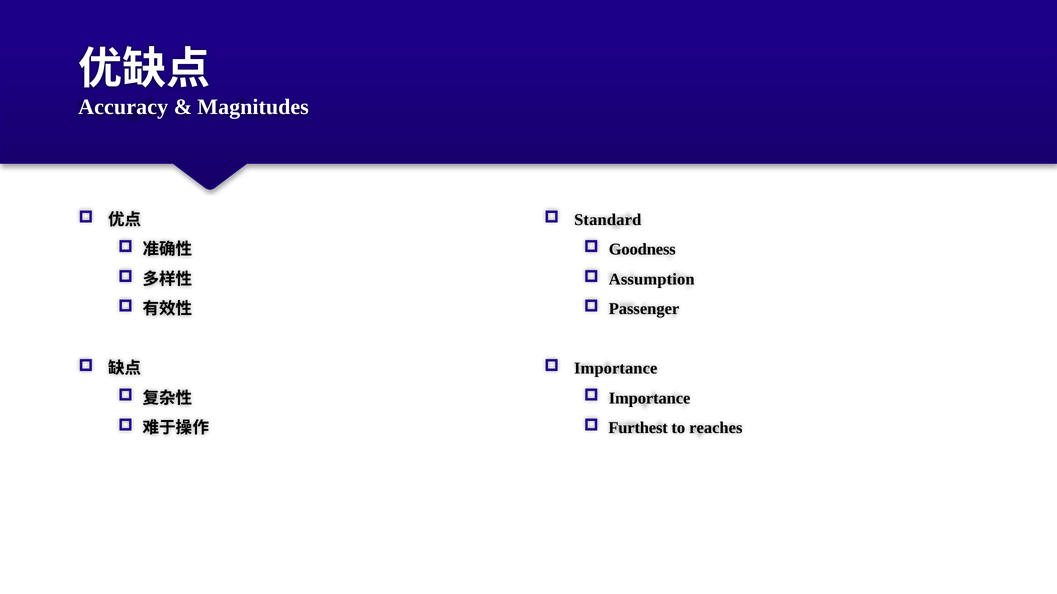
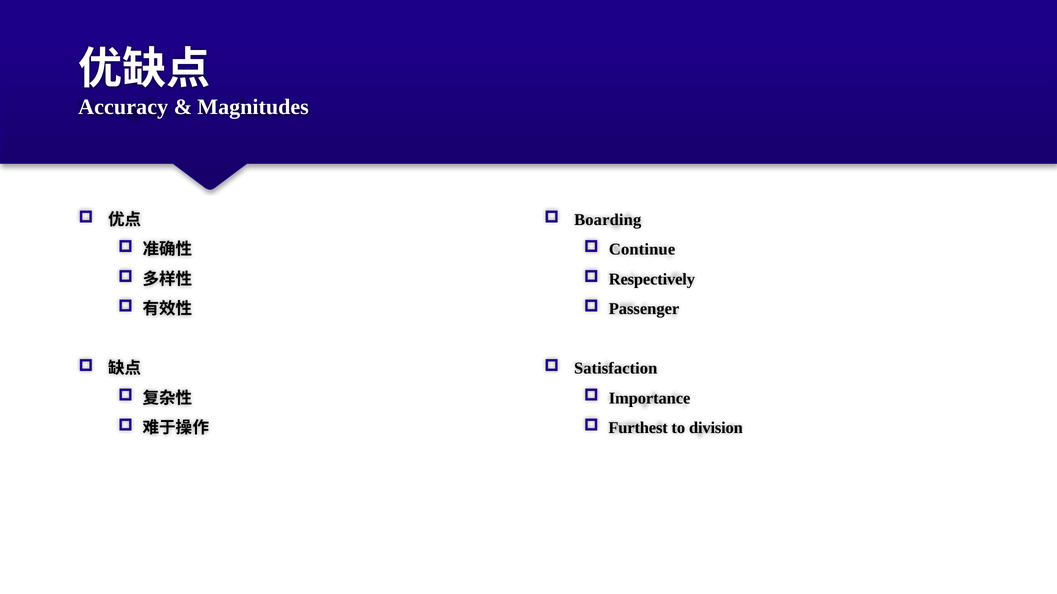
Standard: Standard -> Boarding (608, 220)
Goodness: Goodness -> Continue (642, 250)
Assumption: Assumption -> Respectively (652, 279)
Importance: Importance -> Satisfaction (616, 369)
reaches: reaches -> division (716, 428)
